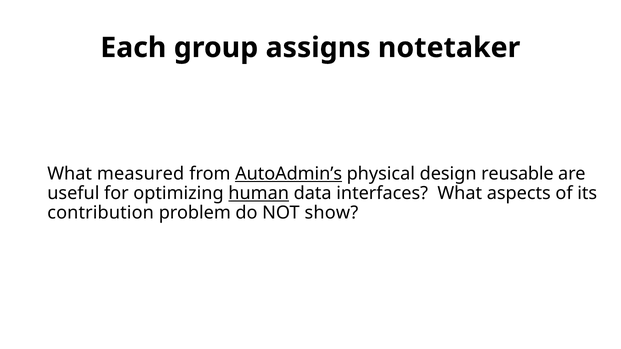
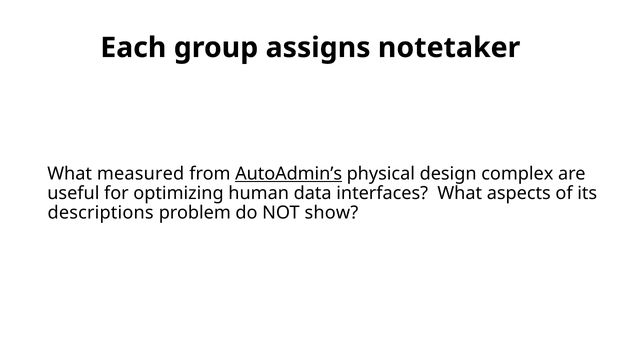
reusable: reusable -> complex (517, 174)
human underline: present -> none (259, 193)
contribution: contribution -> descriptions (101, 213)
